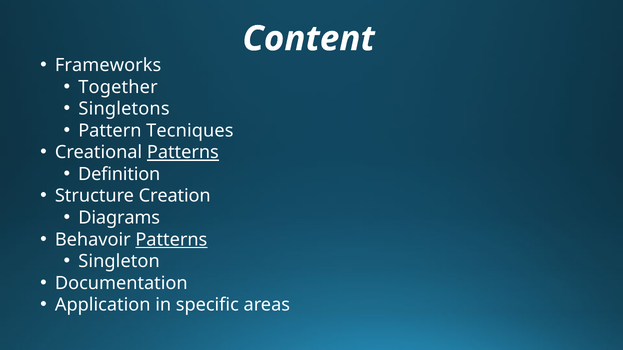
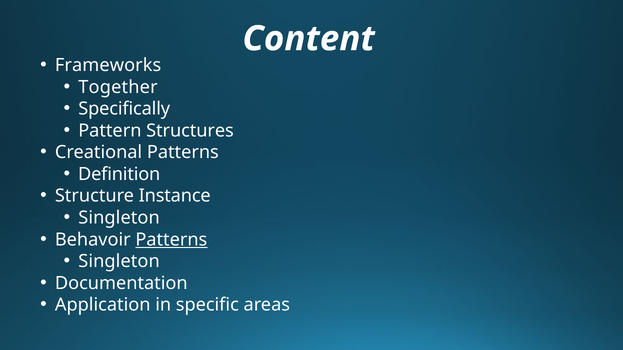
Singletons: Singletons -> Specifically (124, 109)
Tecniques: Tecniques -> Structures (190, 131)
Patterns underline: present -> none (183, 153)
Creation: Creation -> Instance (175, 196)
Diagrams: Diagrams -> Singleton (119, 218)
